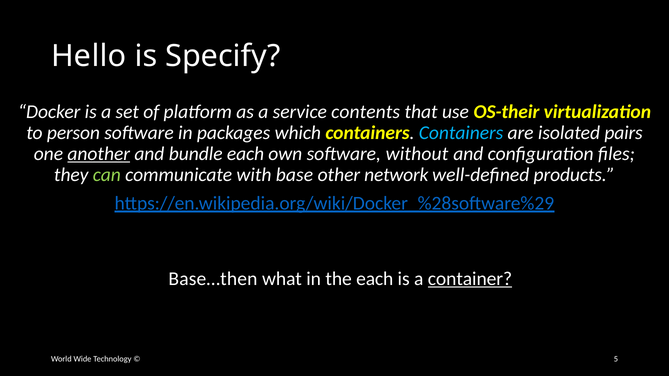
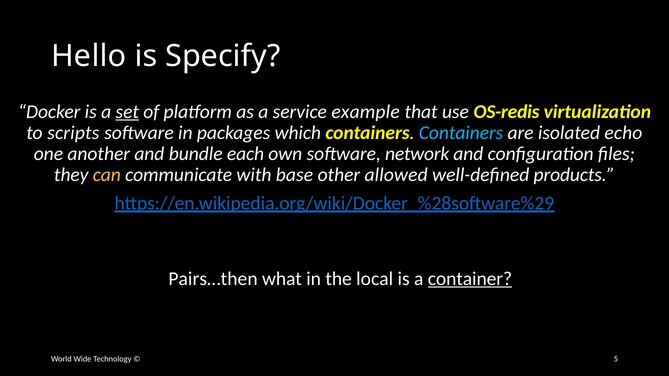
set underline: none -> present (127, 112)
contents: contents -> example (366, 112)
OS-their: OS-their -> OS-redis (507, 112)
person: person -> scripts (73, 133)
pairs: pairs -> echo (623, 133)
another underline: present -> none (99, 154)
without: without -> network (417, 154)
can colour: light green -> yellow (107, 175)
network: network -> allowed (396, 175)
Base…then: Base…then -> Pairs…then (213, 279)
the each: each -> local (375, 279)
